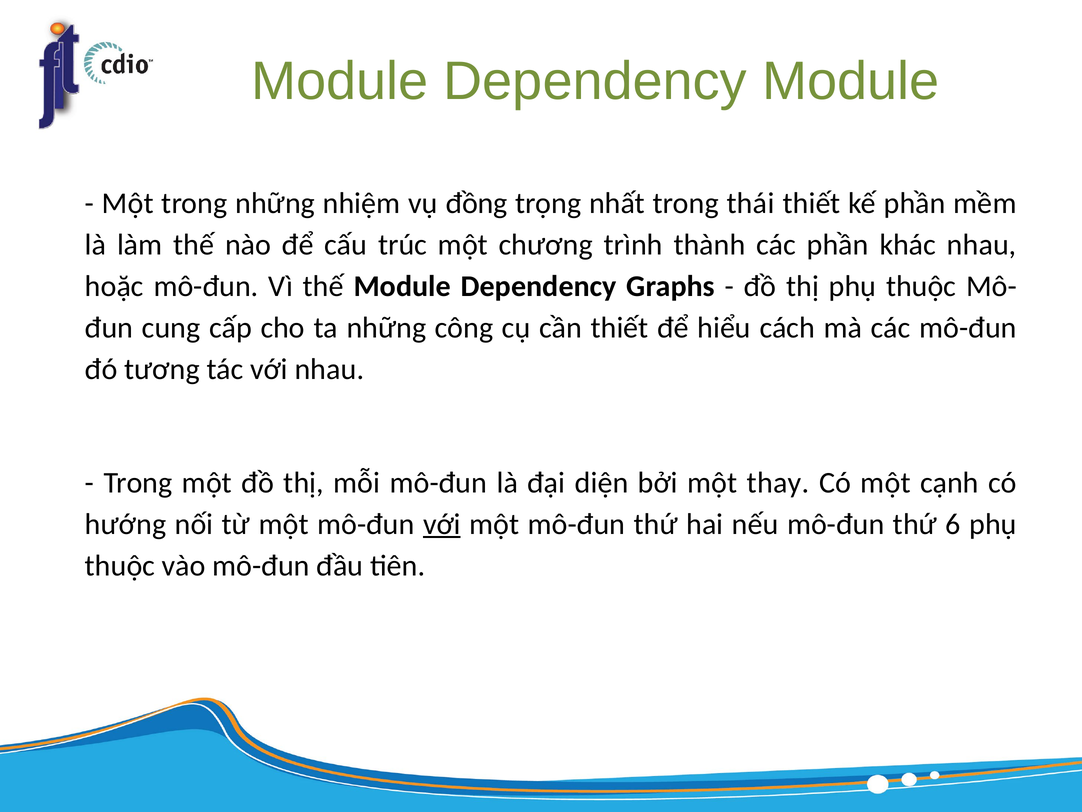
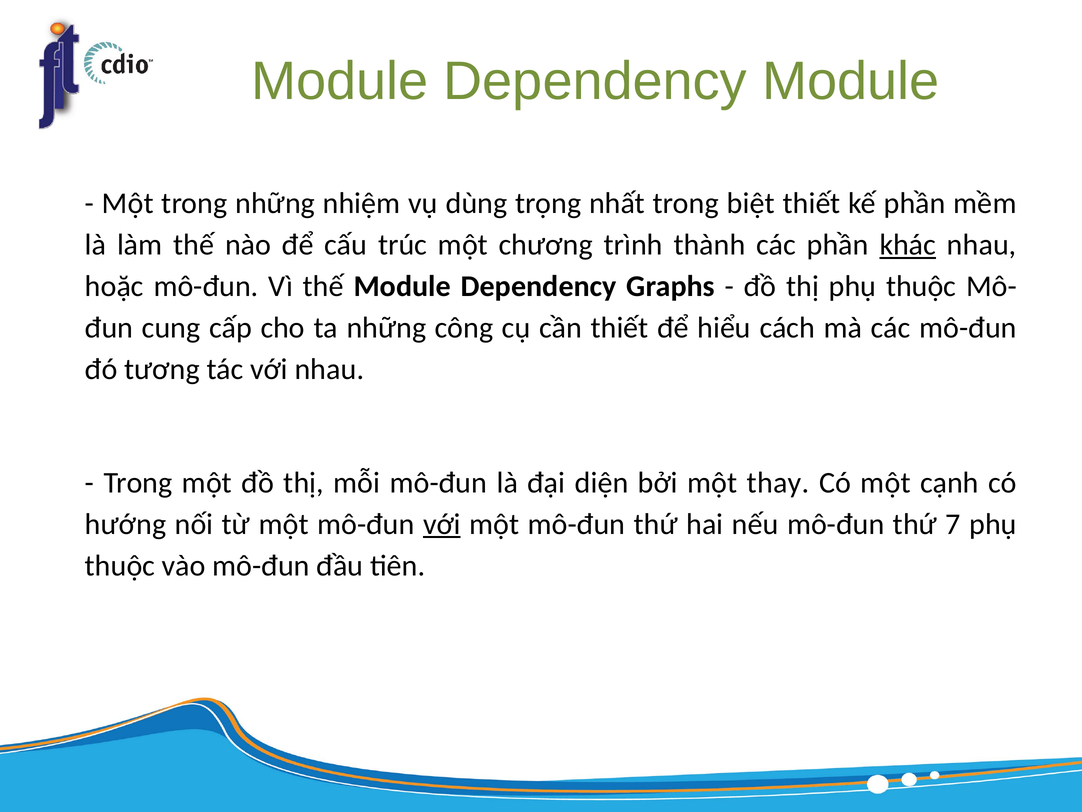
đồng: đồng -> dùng (476, 203)
thái: thái -> biệt (751, 203)
khác underline: none -> present (908, 245)
6: 6 -> 7 (953, 524)
